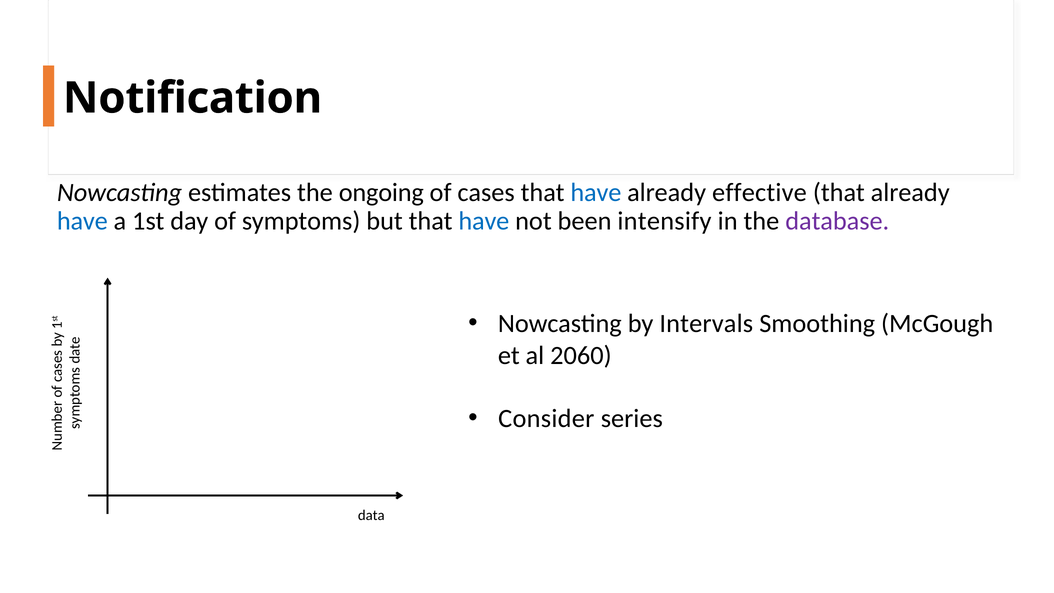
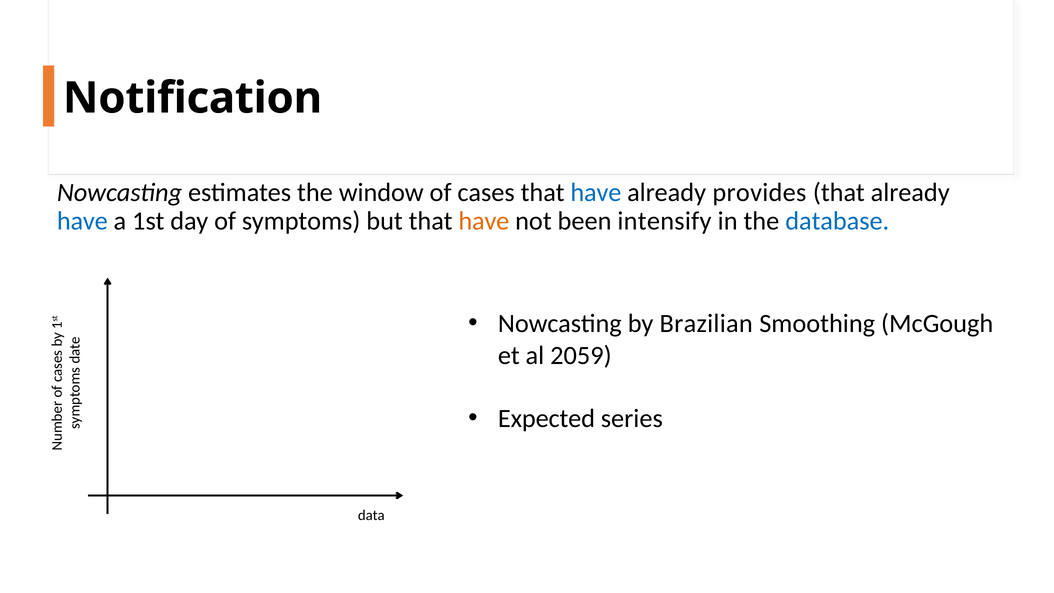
ongoing: ongoing -> window (381, 193)
effective: effective -> provides (759, 193)
have colour: blue -> orange (484, 221)
database colour: purple -> blue (837, 221)
Intervals: Intervals -> Brazilian (706, 324)
2060: 2060 -> 2059 (581, 355)
Consider: Consider -> Expected (546, 418)
